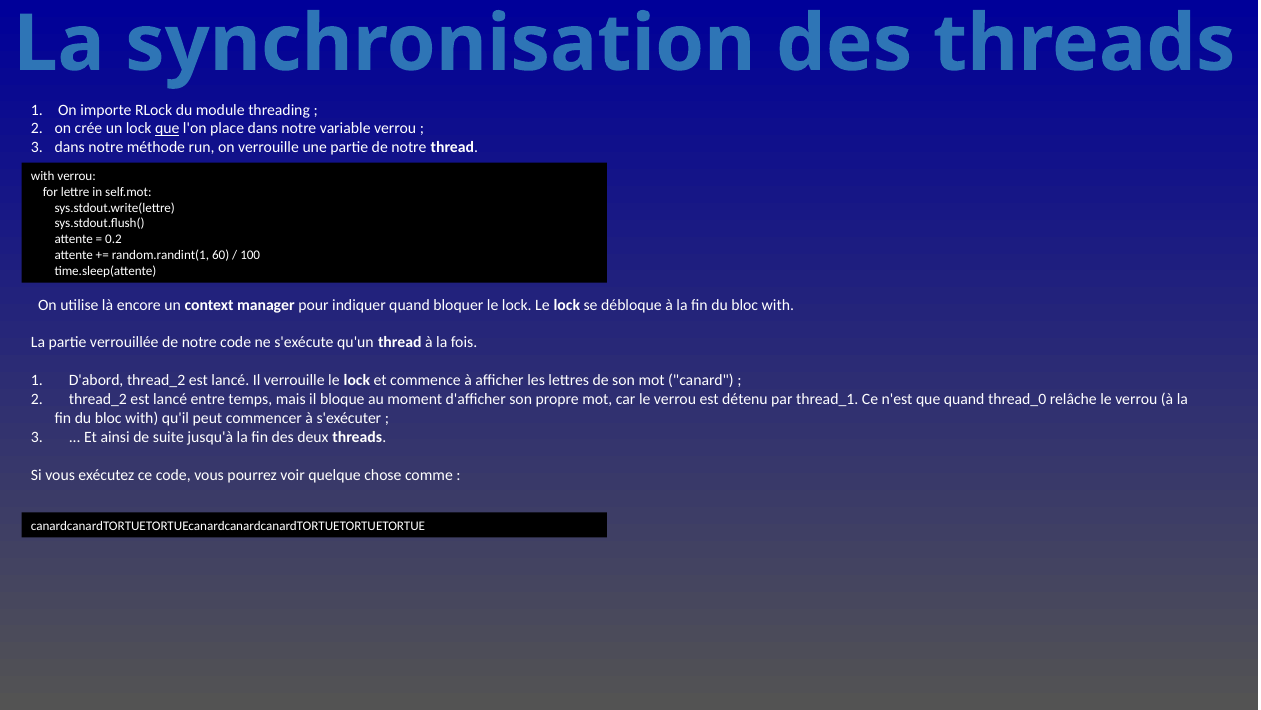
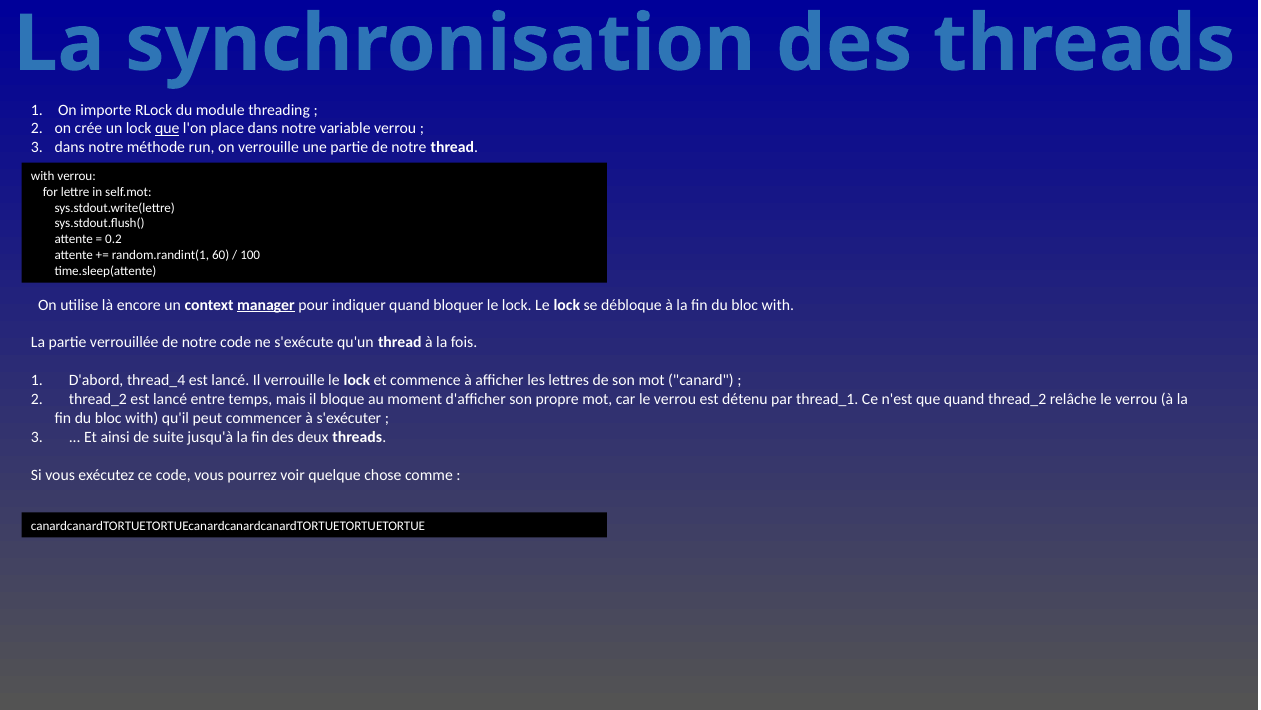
manager underline: none -> present (266, 305)
D'abord thread_2: thread_2 -> thread_4 (156, 380)
quand thread_0: thread_0 -> thread_2 (1017, 399)
